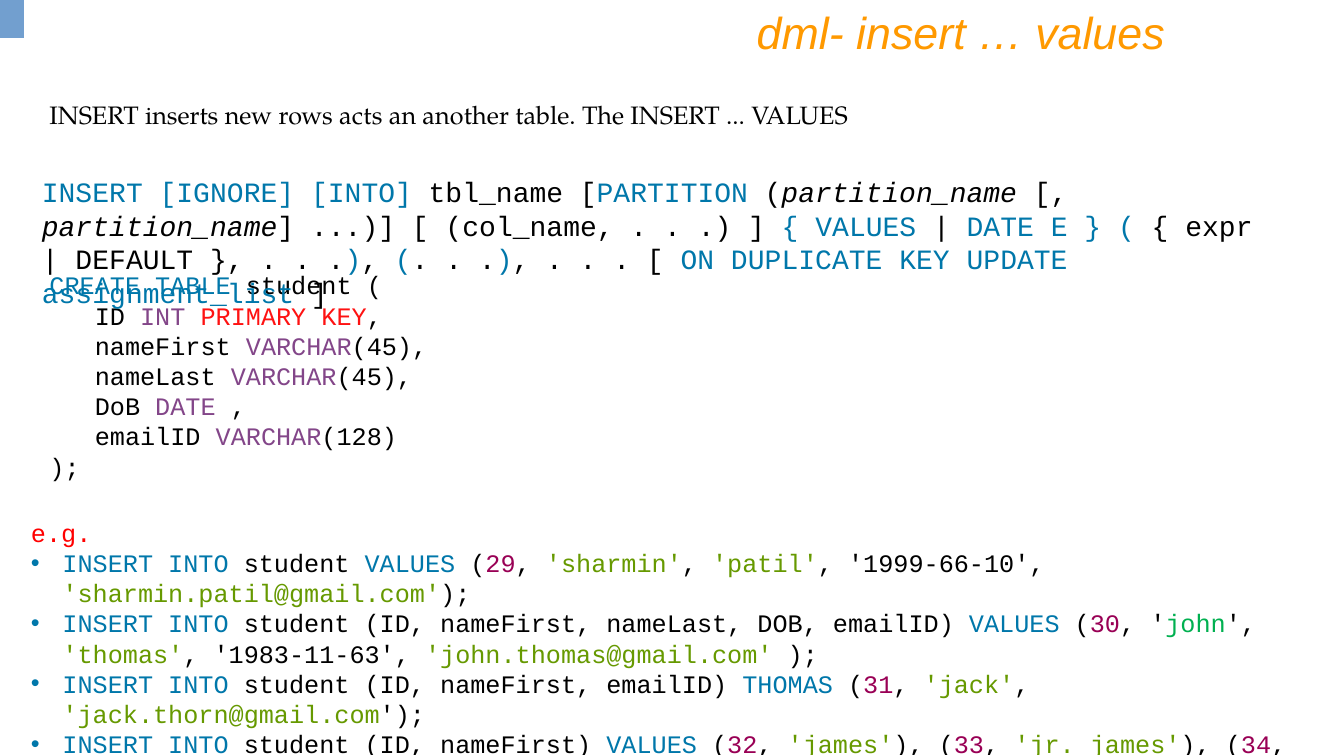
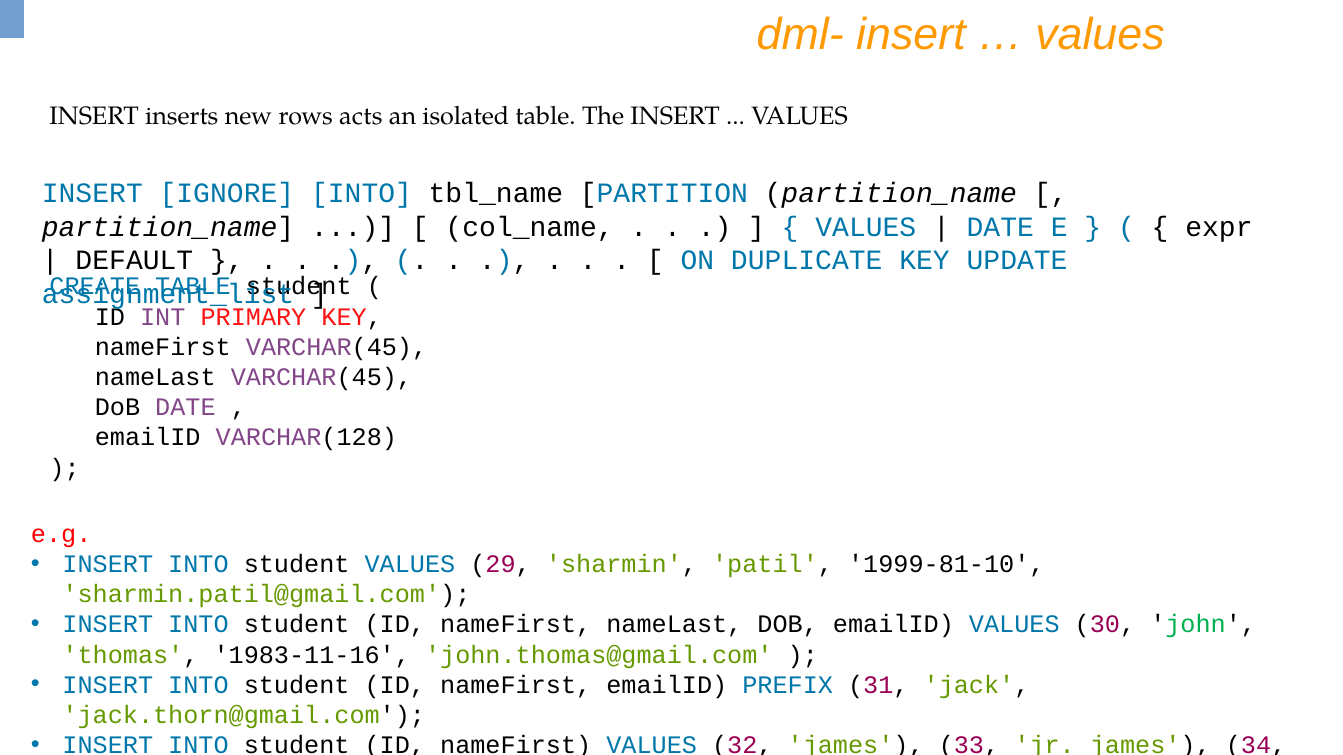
another: another -> isolated (466, 116)
1999-66-10: 1999-66-10 -> 1999-81-10 (946, 565)
1983-11-63: 1983-11-63 -> 1983-11-16 (312, 655)
emailID THOMAS: THOMAS -> PREFIX (788, 685)
